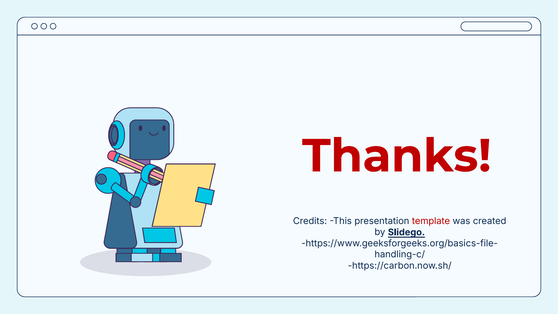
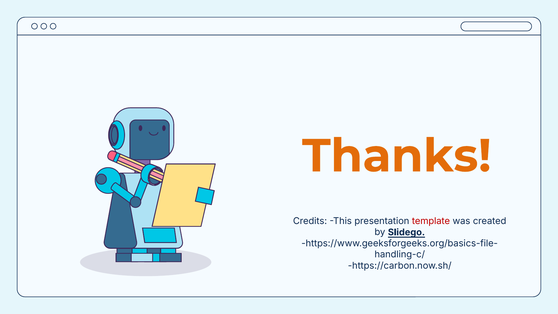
Thanks colour: red -> orange (397, 156)
